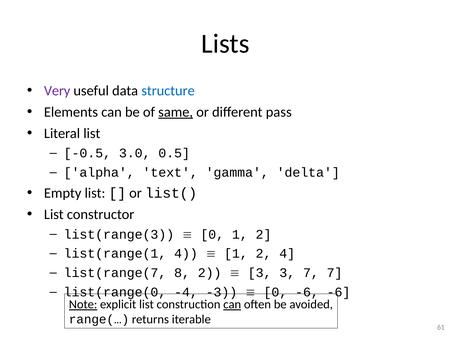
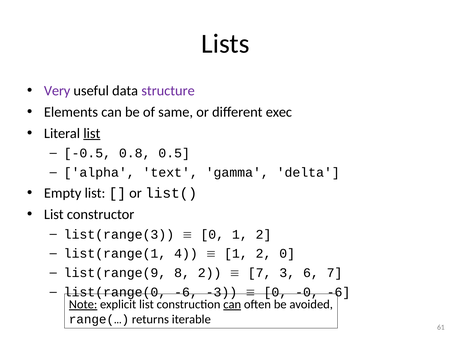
structure colour: blue -> purple (168, 91)
same underline: present -> none (176, 112)
pass: pass -> exec (279, 112)
list underline: none -> present (92, 133)
3.0: 3.0 -> 0.8 (135, 153)
2 4: 4 -> 0 (287, 254)
list(range(7: list(range(7 -> list(range(9 (115, 273)
3: 3 -> 7 (260, 273)
3 7: 7 -> 6 (311, 273)
list(range(0 -4: -4 -> -6 (186, 292)
0 -6: -6 -> -0 (307, 292)
